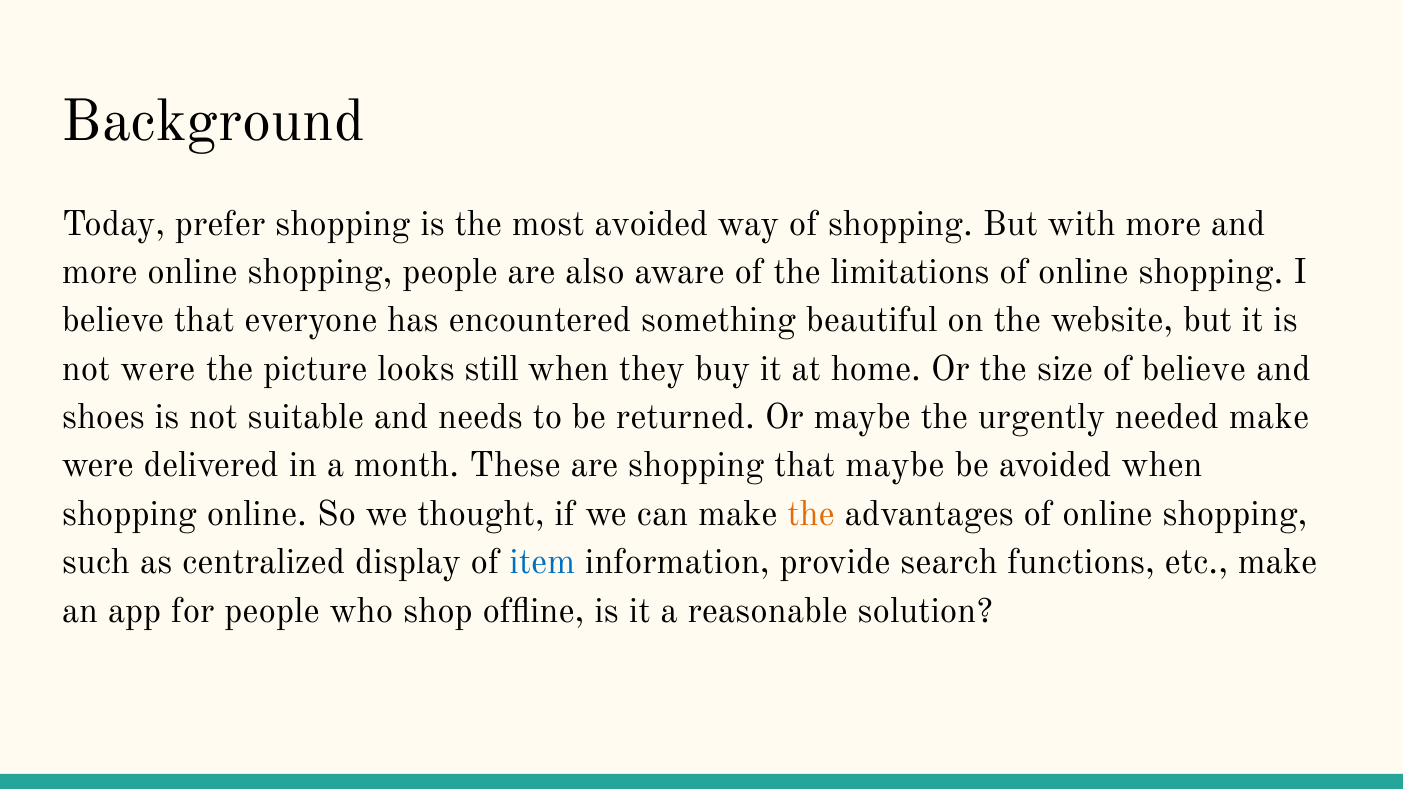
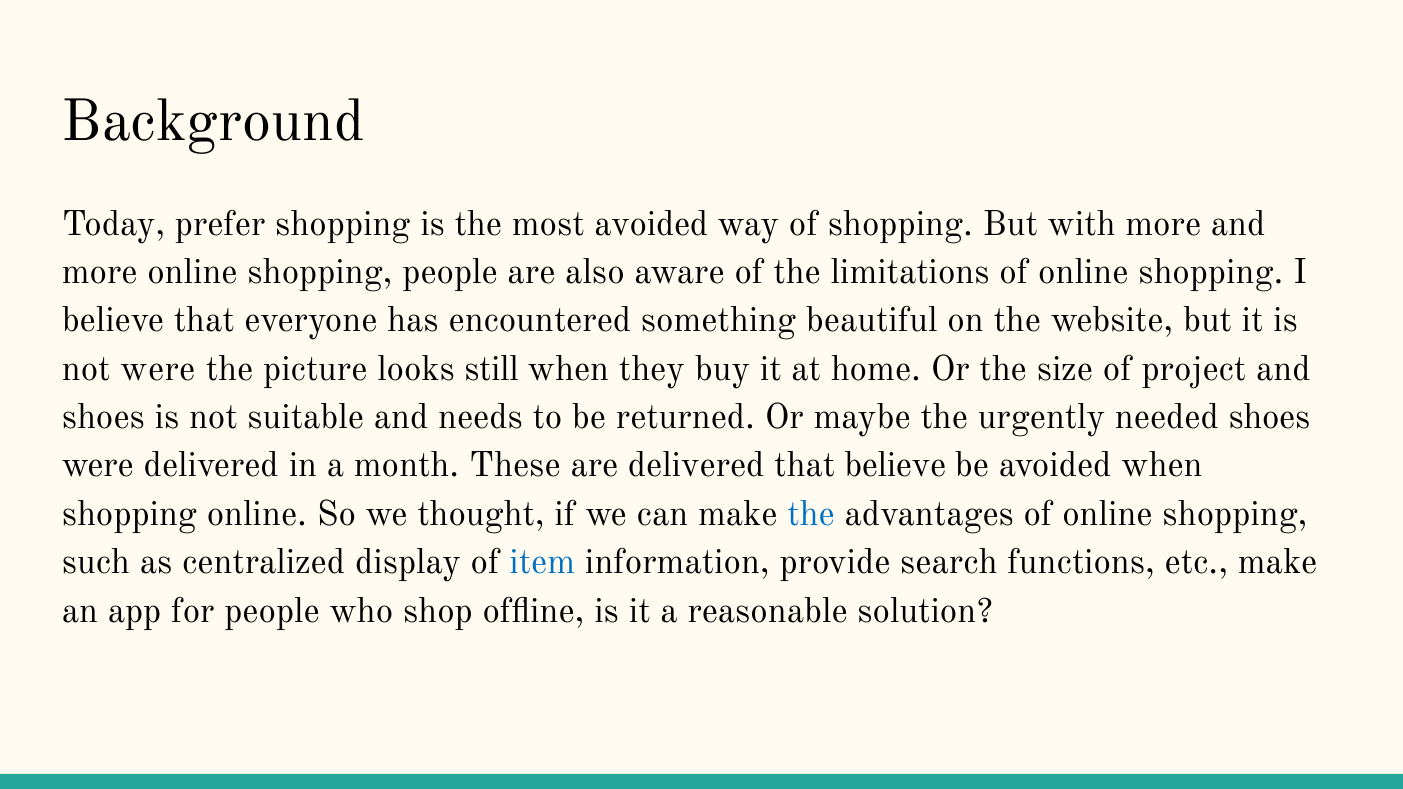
of believe: believe -> project (1194, 369)
needed make: make -> shoes (1269, 417)
are shopping: shopping -> delivered (696, 466)
that maybe: maybe -> believe (895, 466)
the colour: orange -> blue (811, 514)
